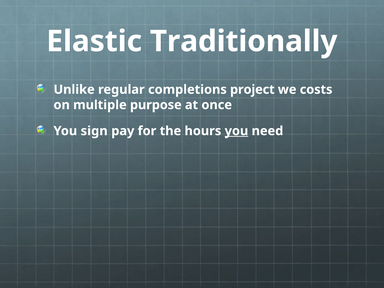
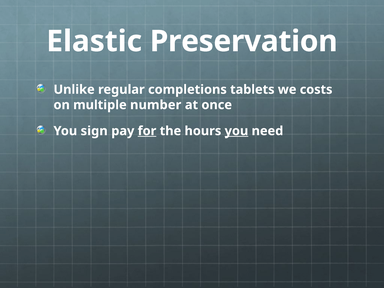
Traditionally: Traditionally -> Preservation (244, 41)
project: project -> tablets (252, 90)
purpose: purpose -> number (156, 105)
for underline: none -> present (147, 131)
